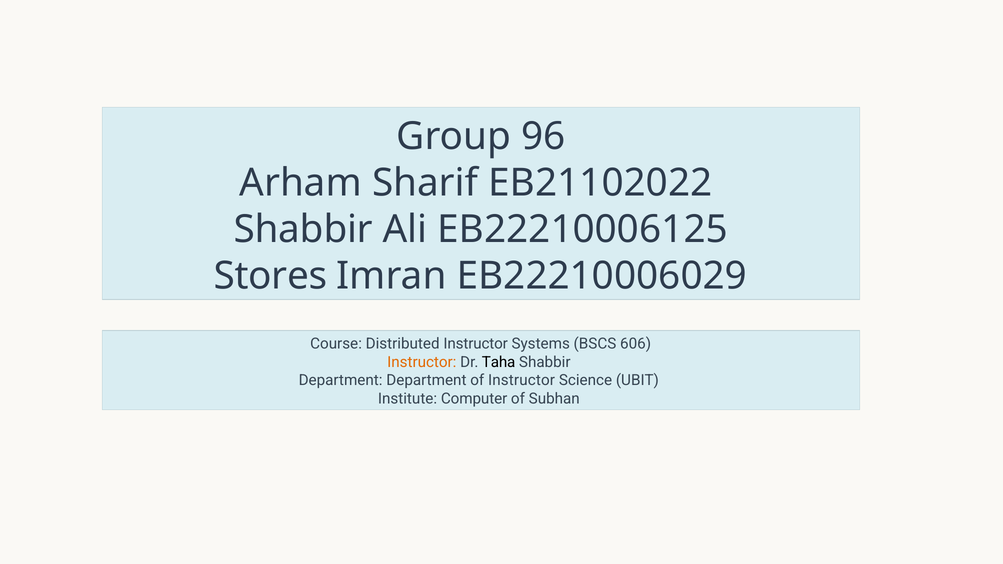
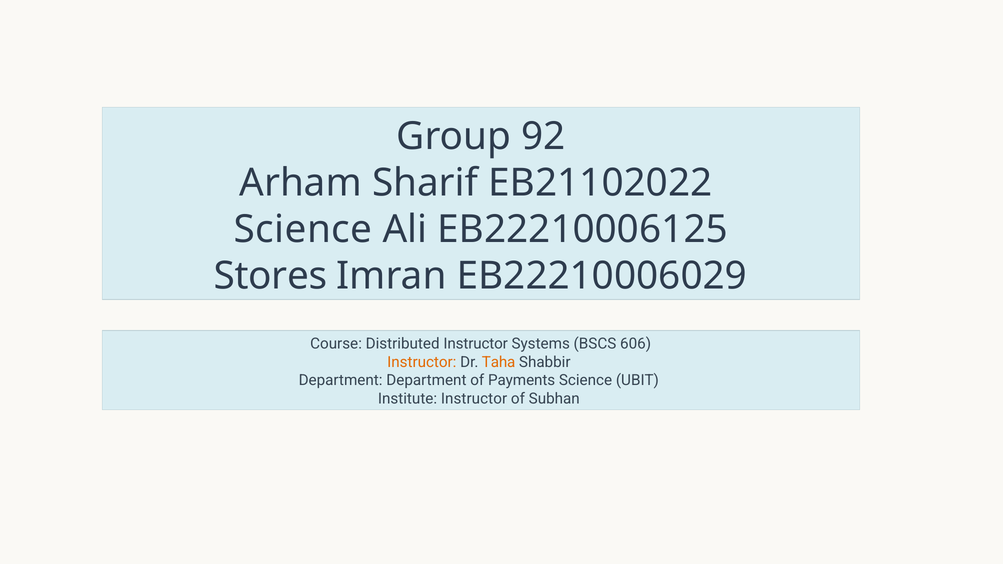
96: 96 -> 92 (543, 137)
Shabbir: Shabbir -> Science (303, 229)
Taha colour: black -> orange (499, 362)
of Instructor: Instructor -> Payments (522, 380)
Institute Computer: Computer -> Instructor (474, 399)
